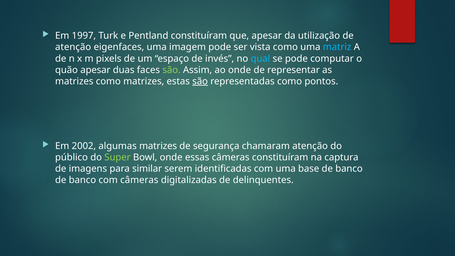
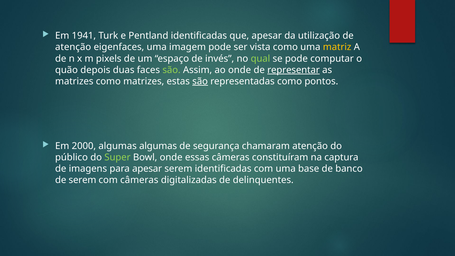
1997: 1997 -> 1941 (84, 36)
Pentland constituíram: constituíram -> identificadas (199, 36)
matriz colour: light blue -> yellow (337, 47)
qual colour: light blue -> light green (260, 59)
quão apesar: apesar -> depois (95, 70)
representar underline: none -> present (294, 70)
2002: 2002 -> 2000 (84, 146)
algumas matrizes: matrizes -> algumas (158, 146)
para similar: similar -> apesar (147, 169)
banco: banco -> serem (82, 180)
